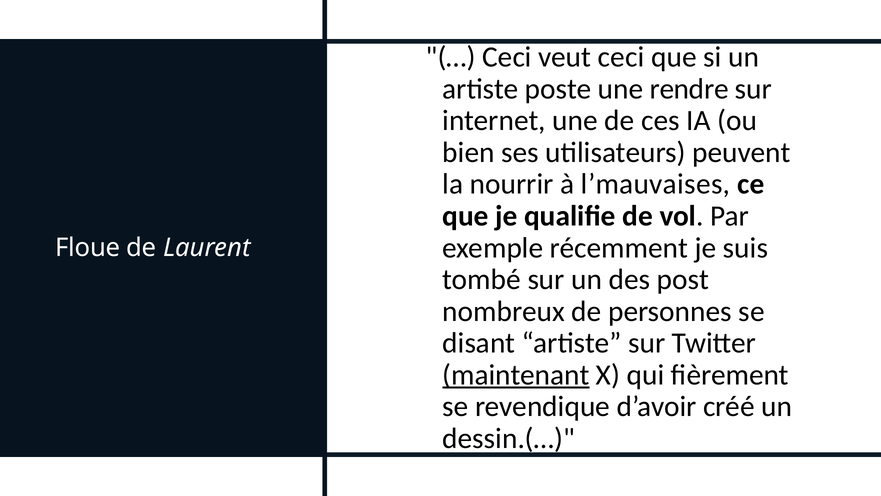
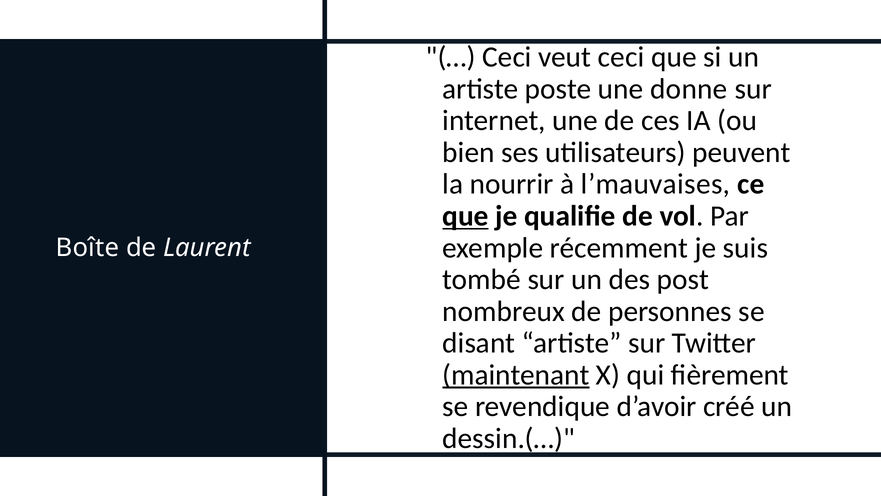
rendre: rendre -> donne (689, 89)
que underline: none -> present (465, 216)
Floue: Floue -> Boîte (88, 248)
